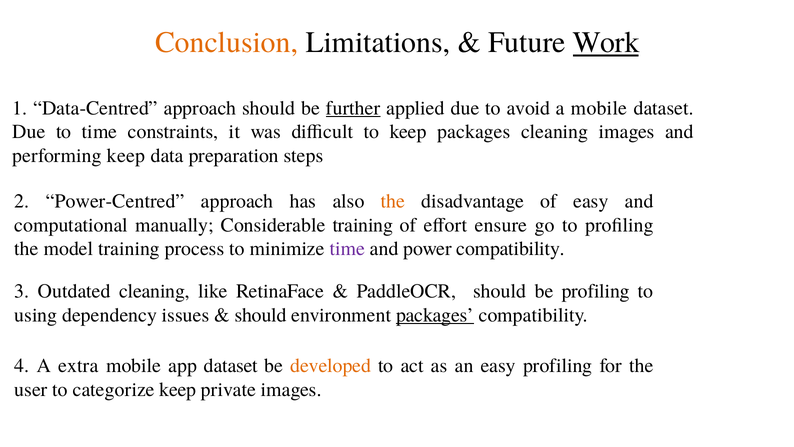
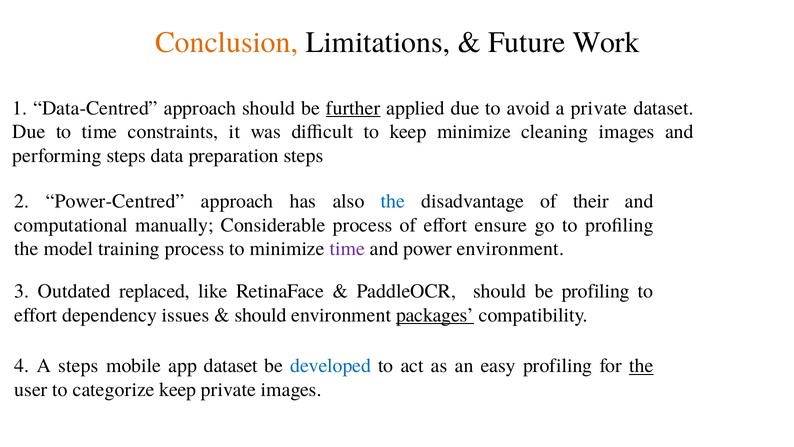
Work underline: present -> none (606, 43)
a mobile: mobile -> private (599, 108)
keep packages: packages -> minimize (474, 132)
performing keep: keep -> steps (126, 156)
the colour: orange -> blue (393, 201)
of easy: easy -> their (591, 201)
Considerable training: training -> process (363, 225)
power compatibility: compatibility -> environment (510, 249)
Outdated cleaning: cleaning -> replaced (155, 291)
using: using -> effort (36, 315)
A extra: extra -> steps (78, 366)
developed colour: orange -> blue (331, 366)
the underline: none -> present (641, 366)
